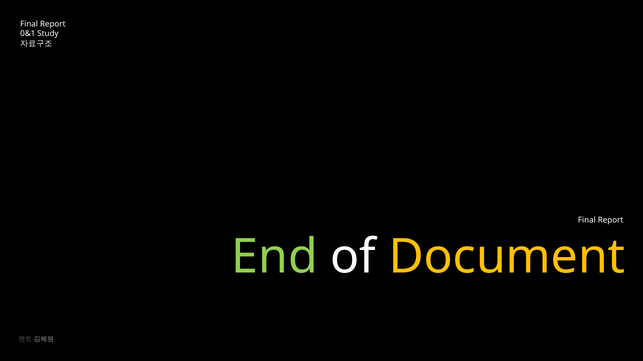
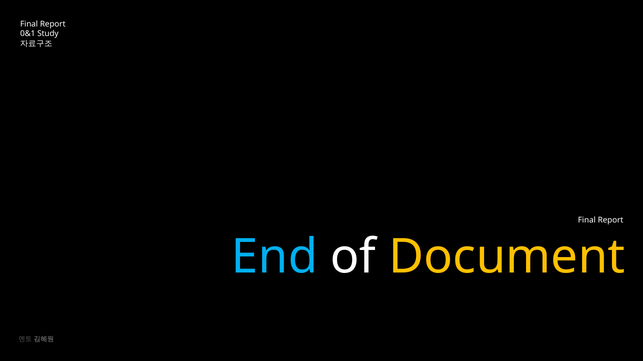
End colour: light green -> light blue (275, 257)
